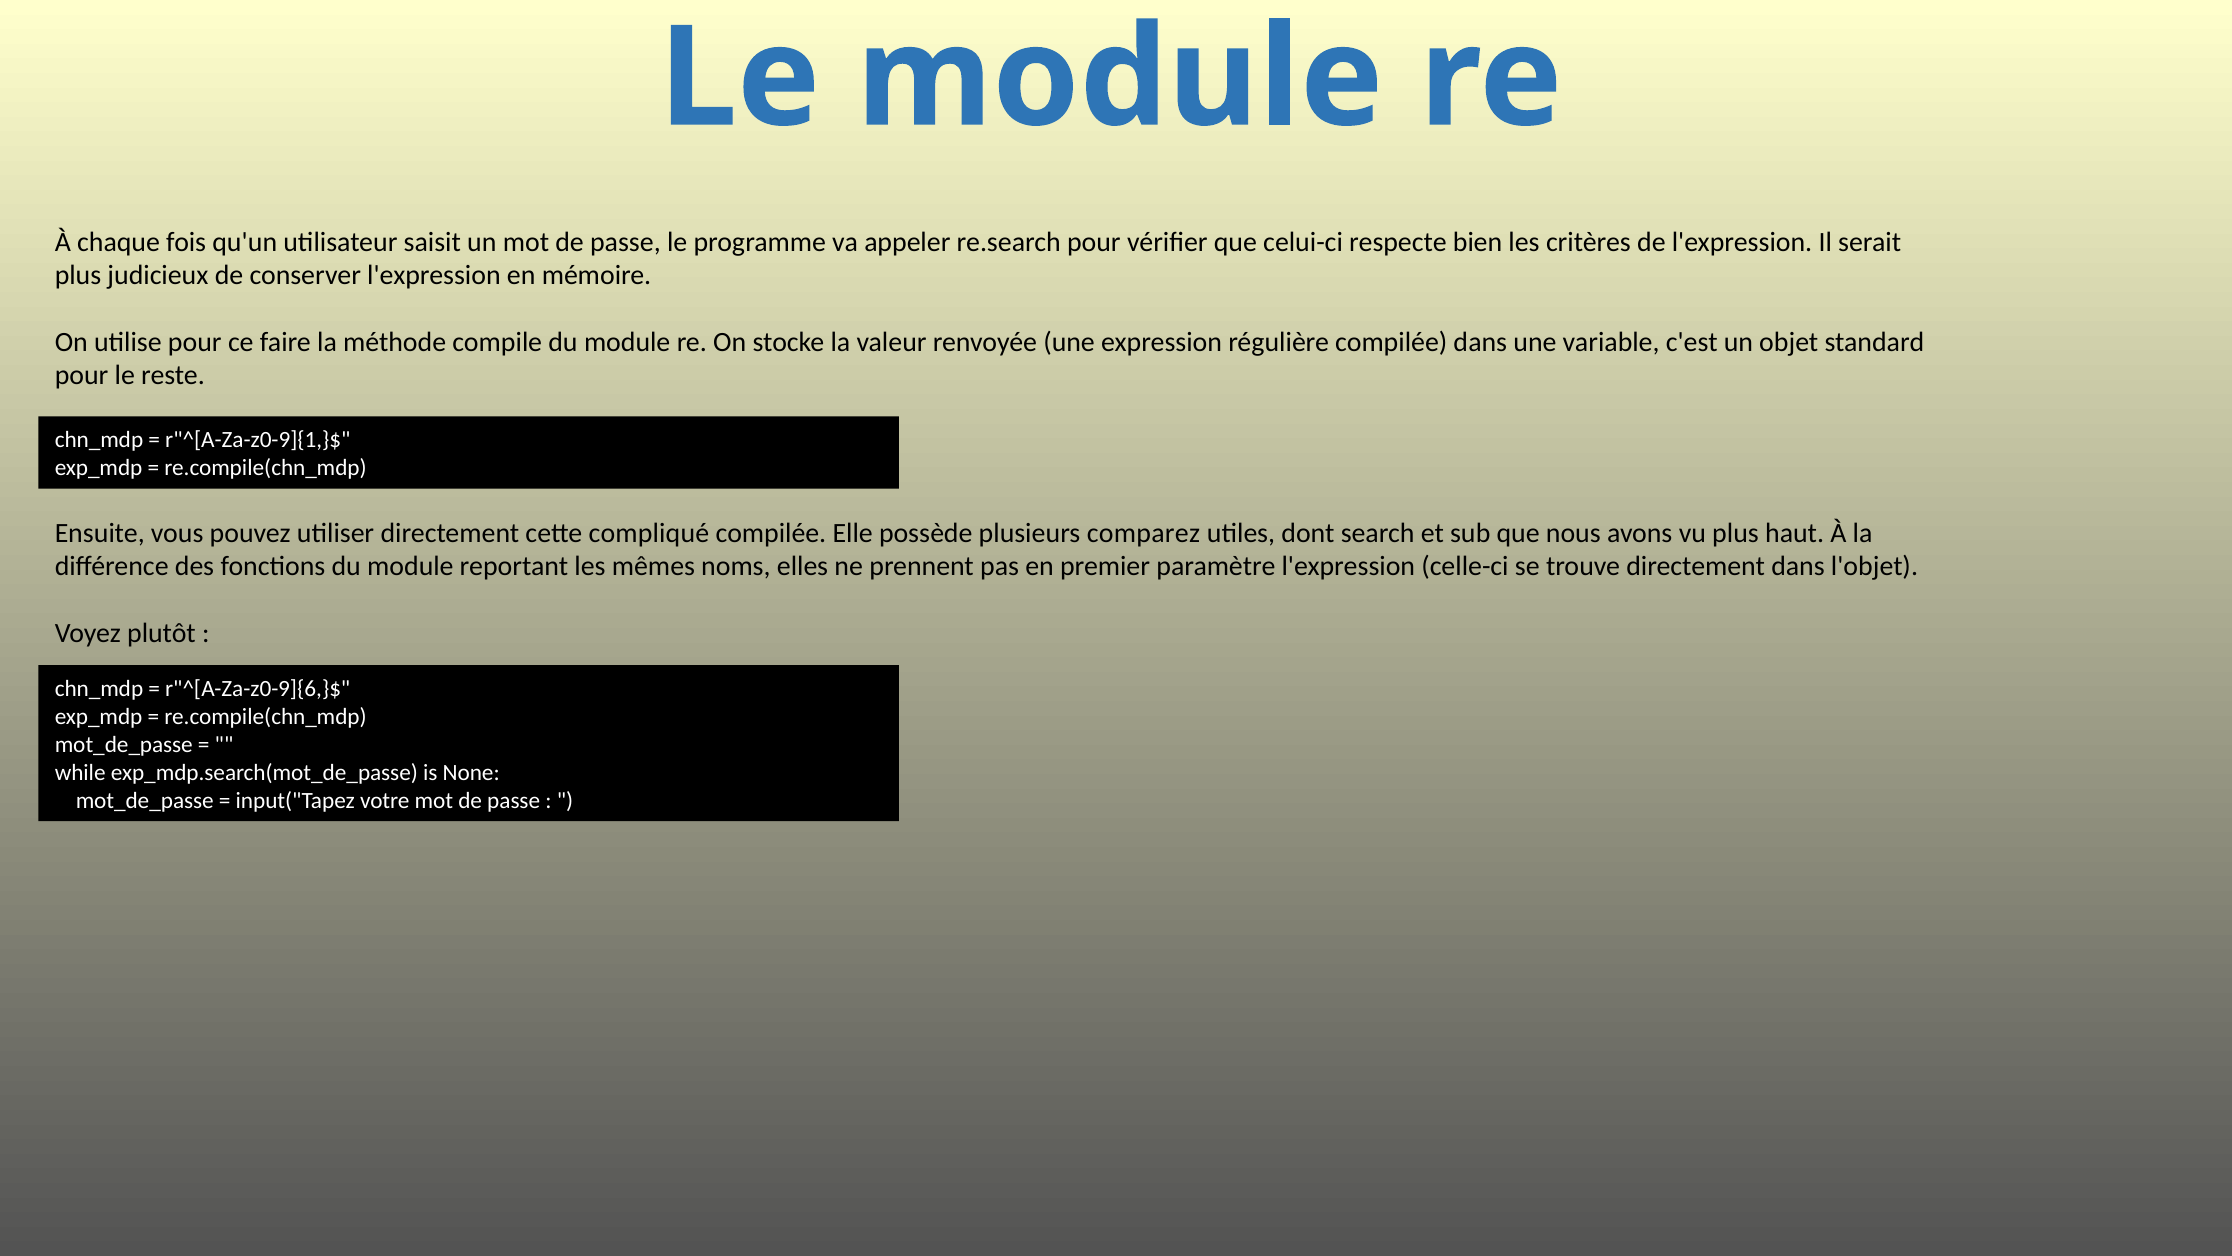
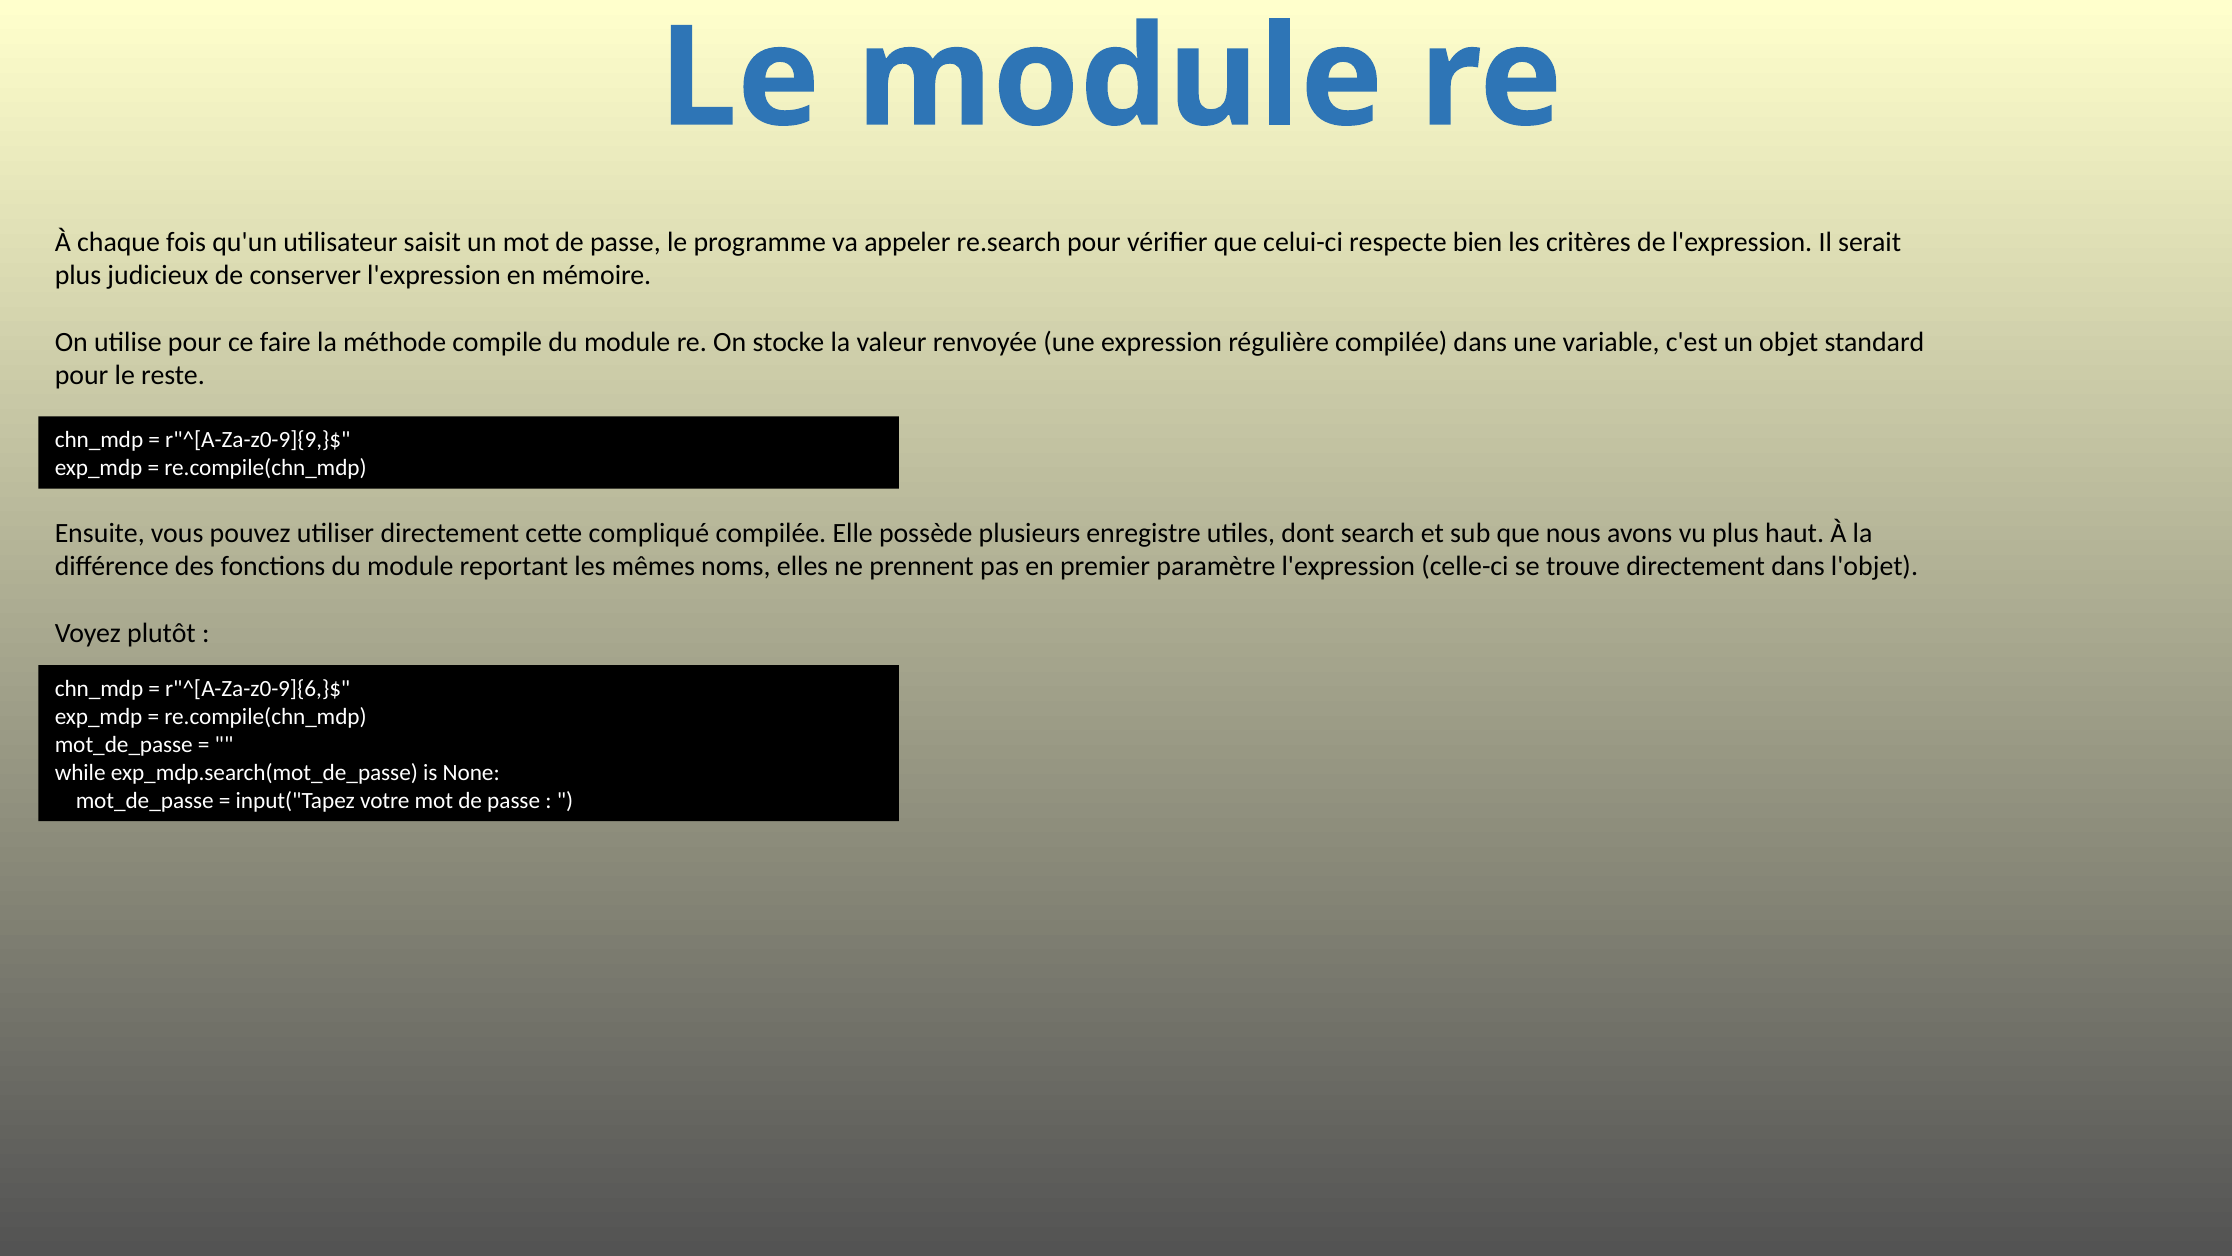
r"^[A-Za-z0-9]{1,}$: r"^[A-Za-z0-9]{1,}$ -> r"^[A-Za-z0-9]{9,}$ (258, 440)
comparez: comparez -> enregistre (1144, 533)
